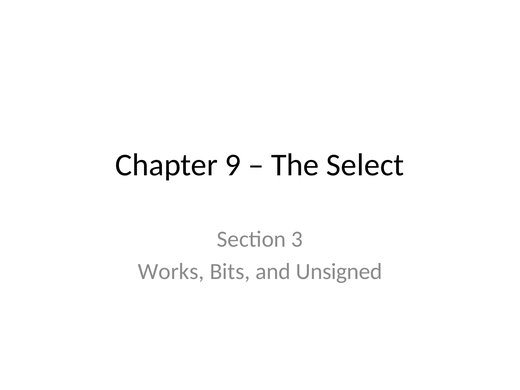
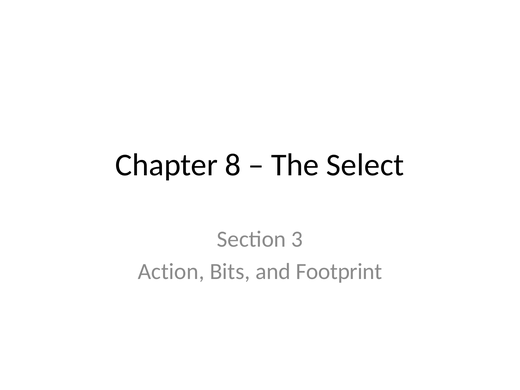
9: 9 -> 8 (233, 165)
Works: Works -> Action (171, 271)
Unsigned: Unsigned -> Footprint (339, 271)
